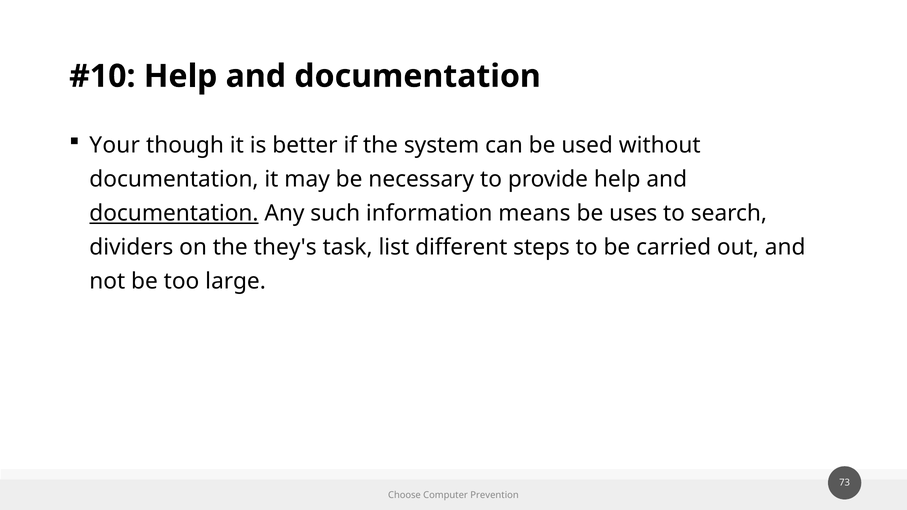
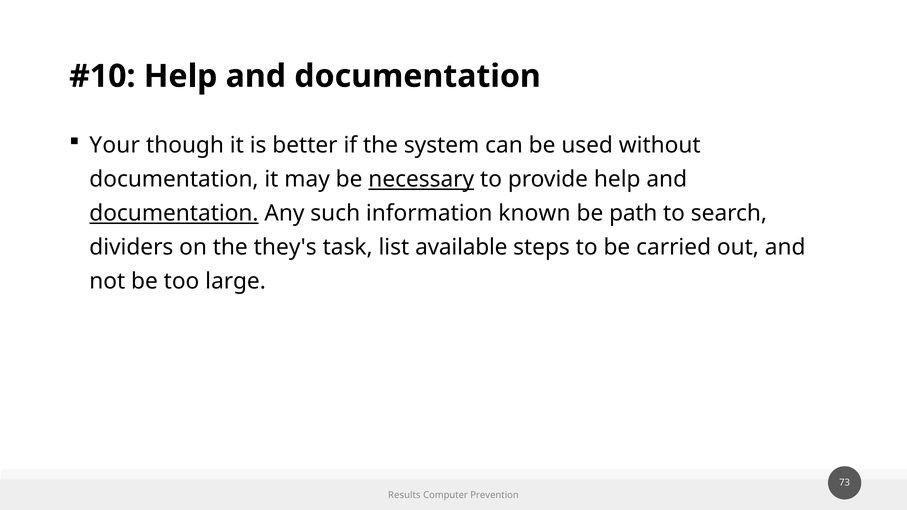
necessary underline: none -> present (421, 179)
means: means -> known (534, 213)
uses: uses -> path (633, 213)
different: different -> available (461, 247)
Choose: Choose -> Results (404, 495)
